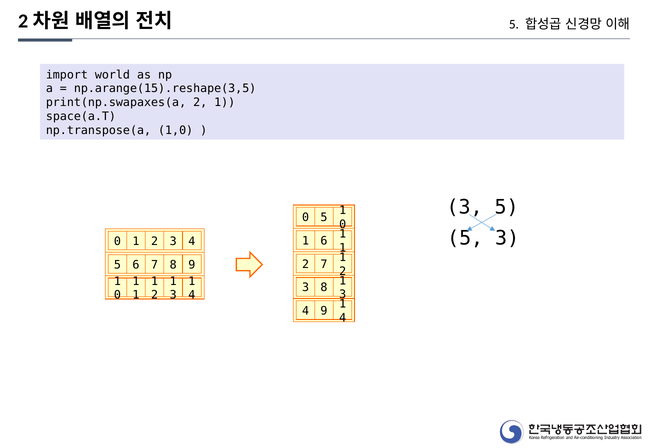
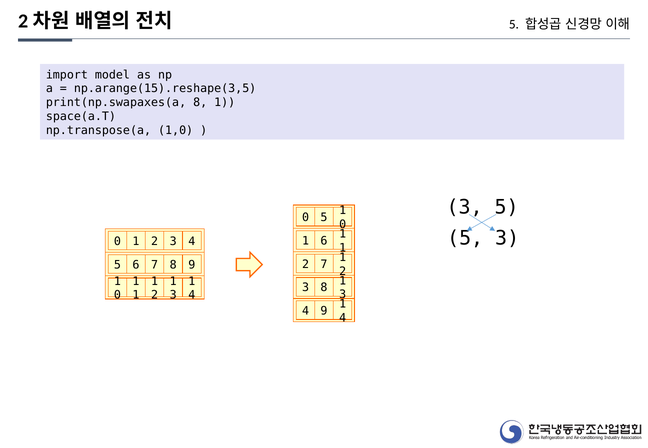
world: world -> model (112, 75)
print(np.swapaxes(a 2: 2 -> 8 (200, 103)
